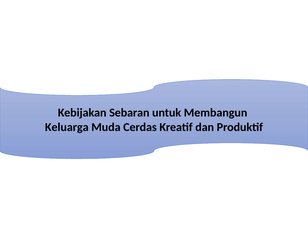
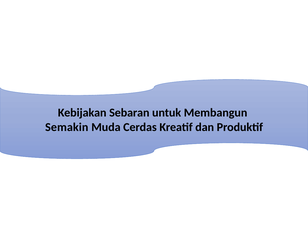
Keluarga: Keluarga -> Semakin (67, 127)
